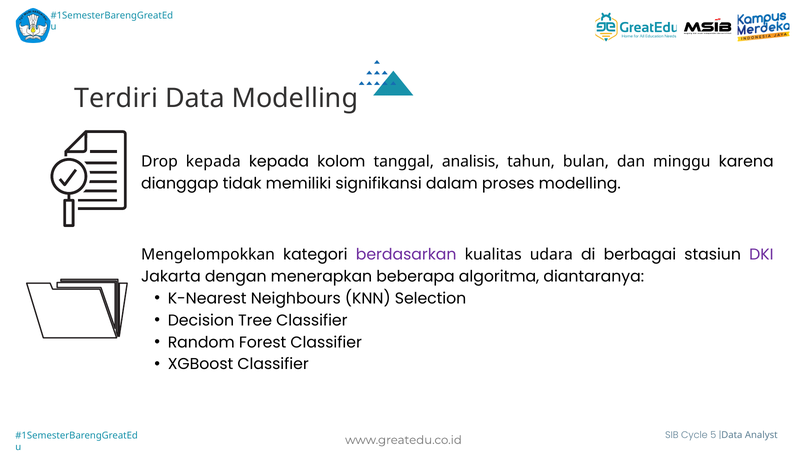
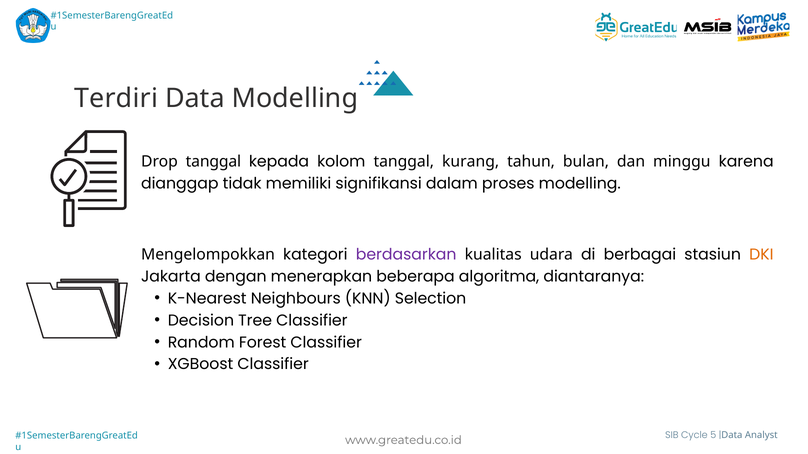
Drop kepada: kepada -> tanggal (213, 162)
analisis: analisis -> kurang (471, 162)
DKI colour: purple -> orange (761, 255)
